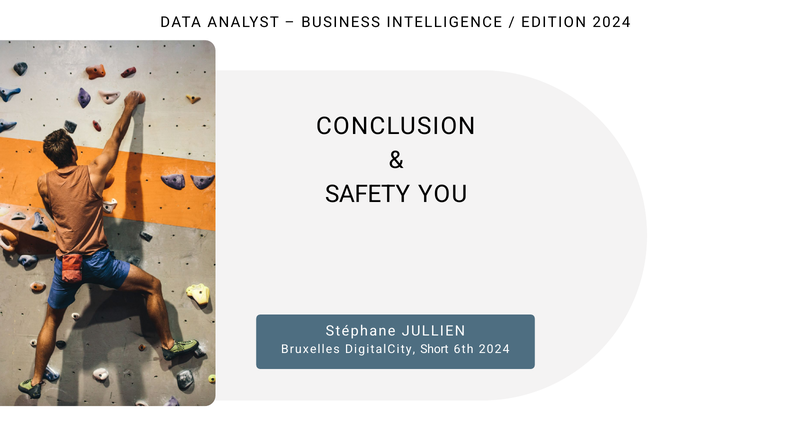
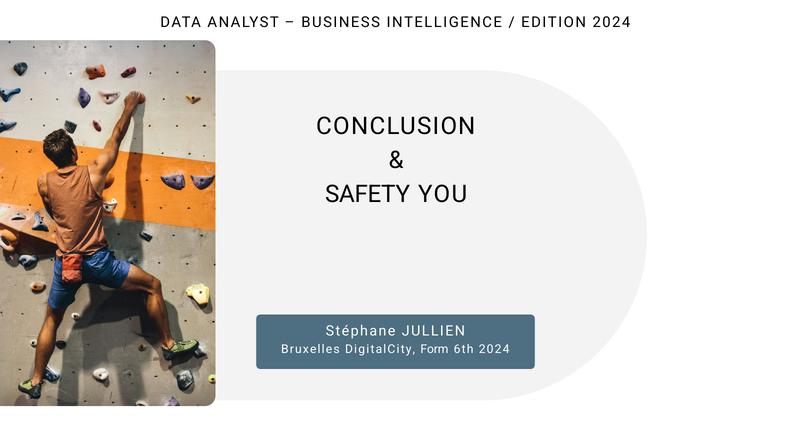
Short: Short -> Form (434, 349)
